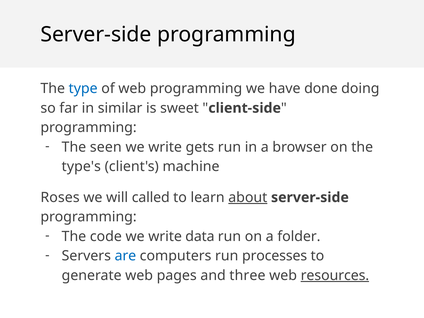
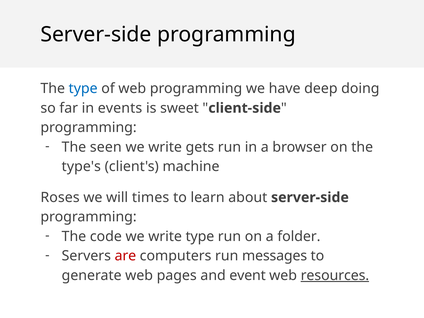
done: done -> deep (321, 89)
similar: similar -> events (120, 108)
called: called -> times (151, 197)
about underline: present -> none (248, 197)
write data: data -> type (200, 236)
are colour: blue -> red (125, 256)
processes: processes -> messages (275, 256)
three: three -> event (248, 275)
